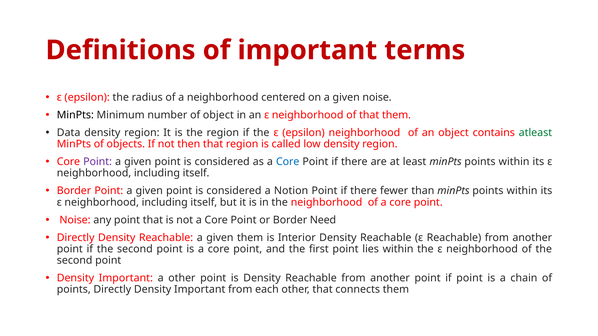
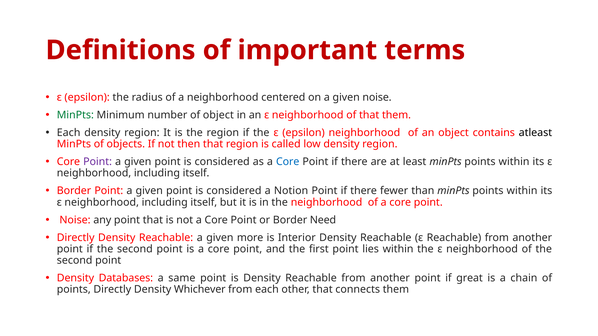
MinPts colour: black -> green (75, 115)
Data: Data -> Each (69, 133)
atleast colour: green -> black (535, 133)
given them: them -> more (250, 238)
Important: Important -> Databases (126, 278)
a other: other -> same (182, 278)
if point: point -> great (470, 278)
Directly Density Important: Important -> Whichever (200, 290)
